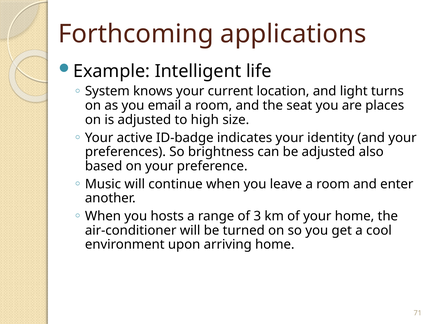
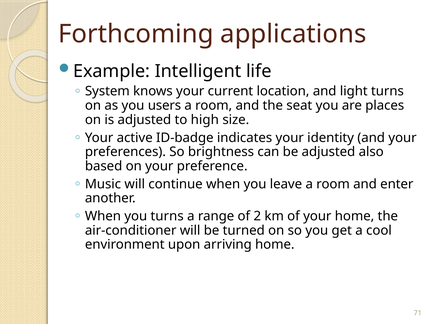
email: email -> users (164, 106)
you hosts: hosts -> turns (167, 216)
3: 3 -> 2 (257, 216)
